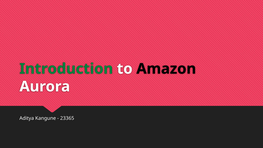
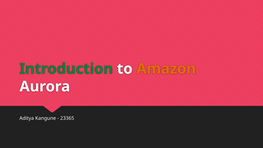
Amazon colour: black -> orange (166, 69)
